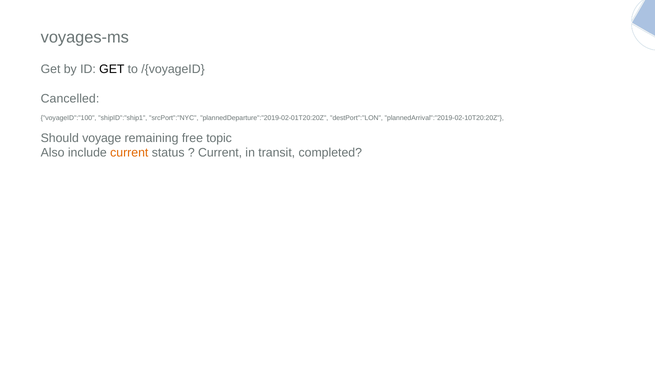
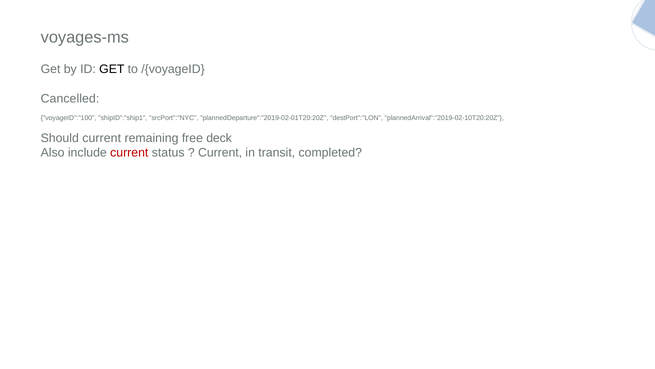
Should voyage: voyage -> current (102, 138)
topic: topic -> deck (219, 138)
current colour: orange -> red (129, 152)
